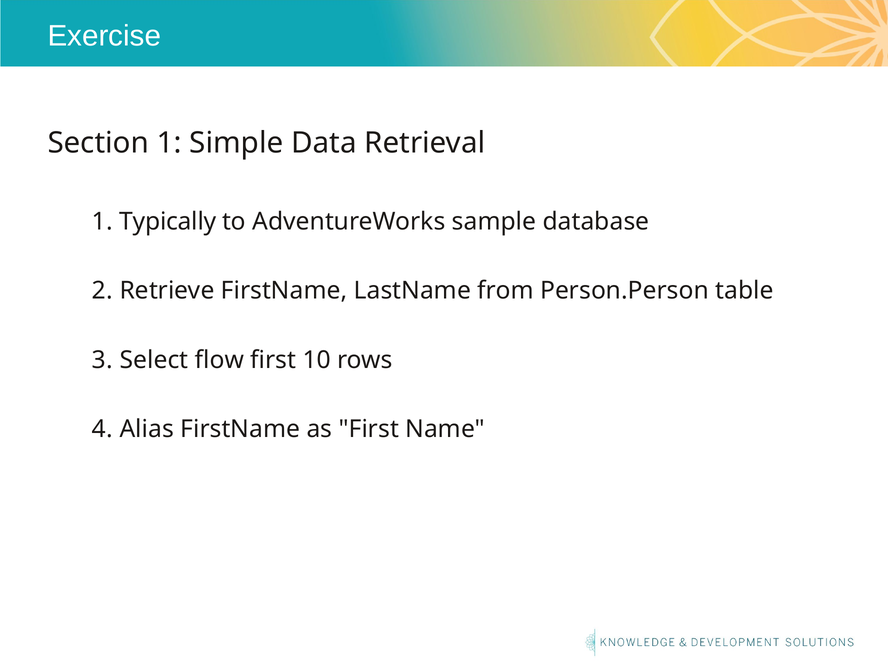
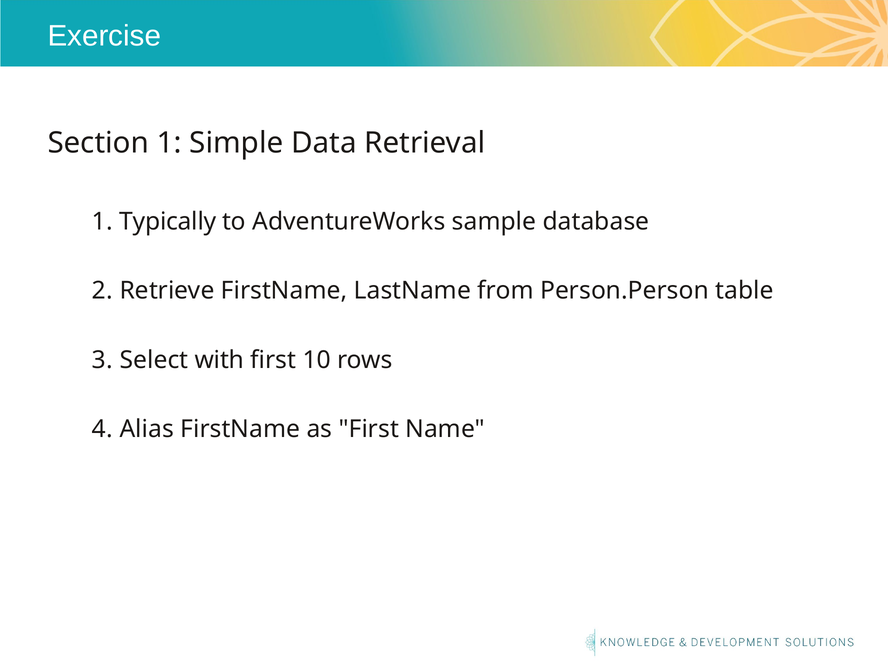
flow: flow -> with (219, 360)
